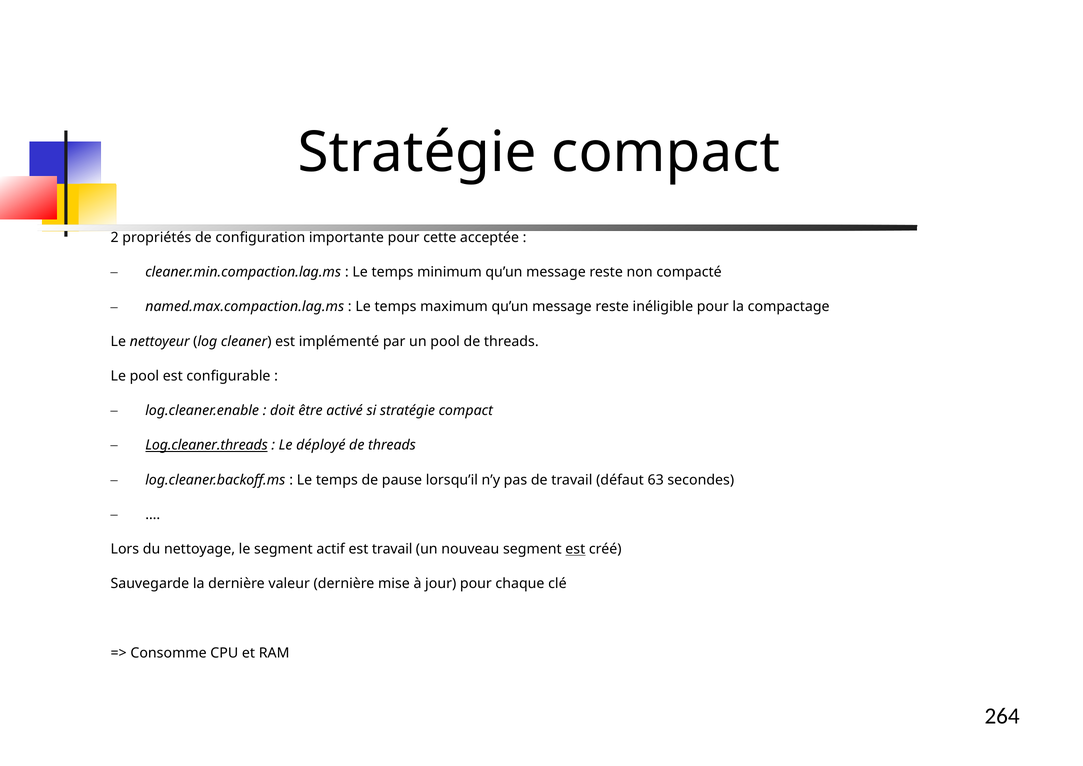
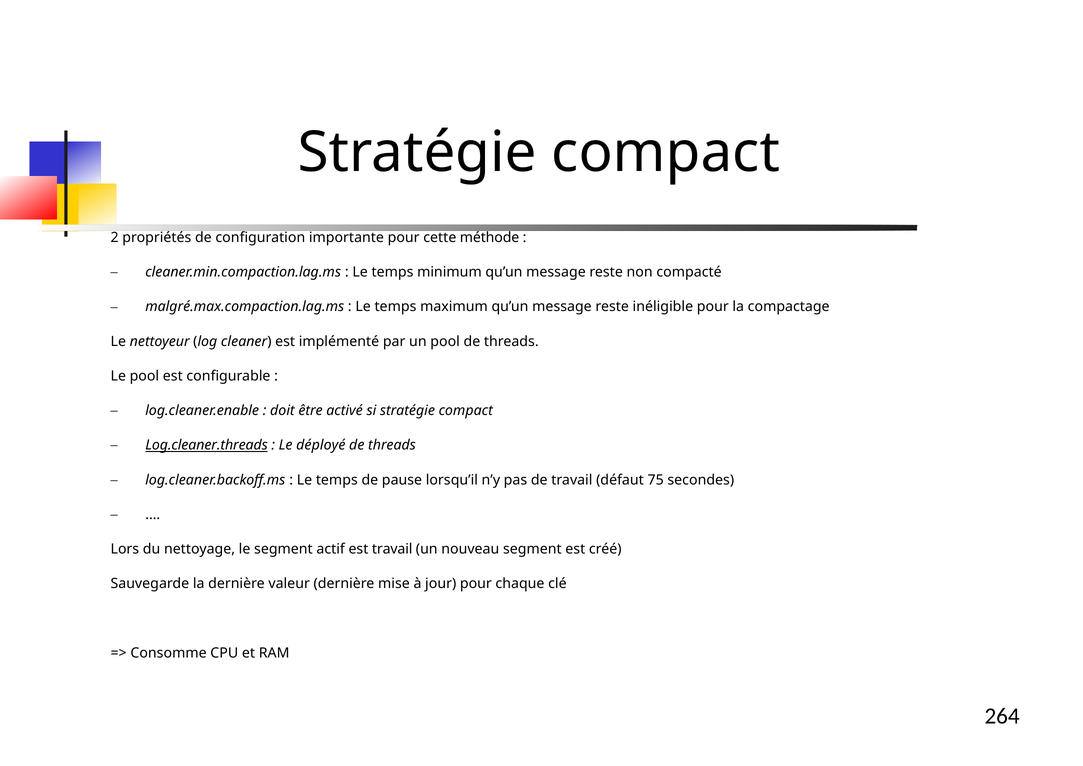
acceptée: acceptée -> méthode (490, 238)
named.max.compaction.lag.ms: named.max.compaction.lag.ms -> malgré.max.compaction.lag.ms (245, 307)
63: 63 -> 75 (656, 480)
est underline: present -> none (575, 549)
